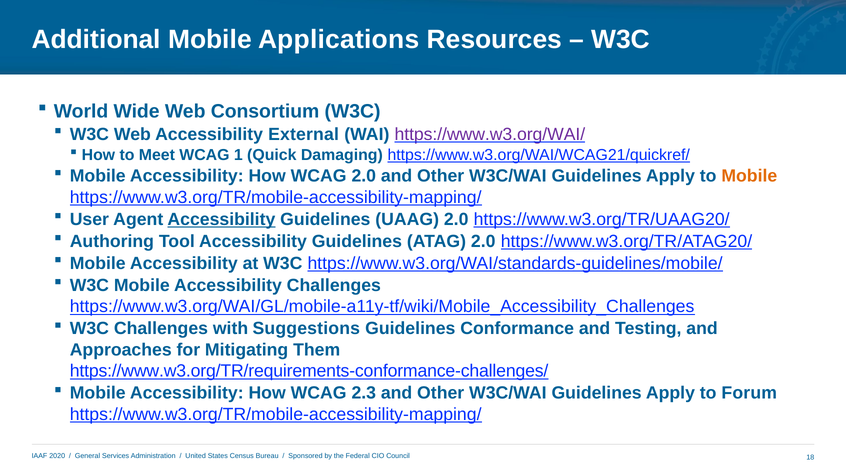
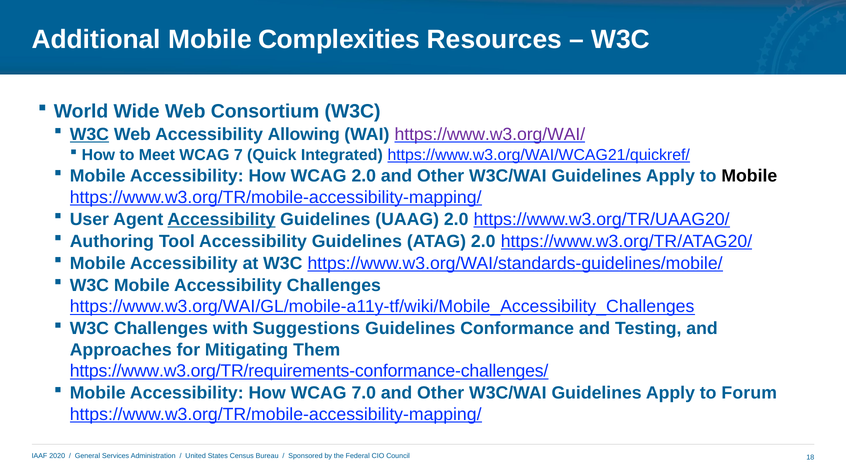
Applications: Applications -> Complexities (339, 39)
W3C underline: none -> present (89, 134)
External: External -> Allowing (304, 134)
1: 1 -> 7 (238, 155)
Damaging: Damaging -> Integrated (342, 155)
Mobile colour: orange -> black (749, 176)
2.3: 2.3 -> 7.0 (364, 393)
